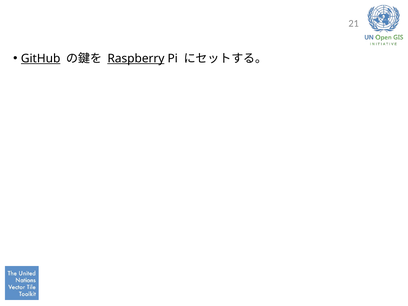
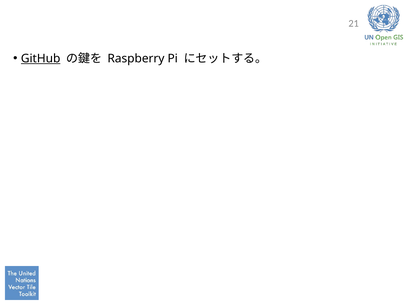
Raspberry underline: present -> none (136, 58)
